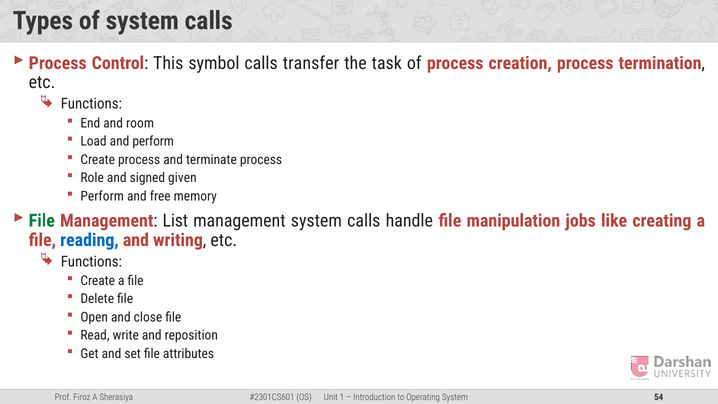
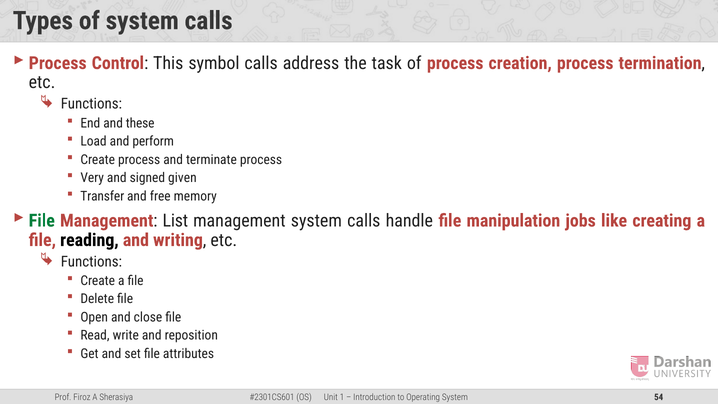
transfer: transfer -> address (311, 63)
room: room -> these (140, 123)
Role: Role -> Very (92, 178)
Perform: Perform -> Transfer (102, 196)
reading colour: blue -> black (89, 240)
